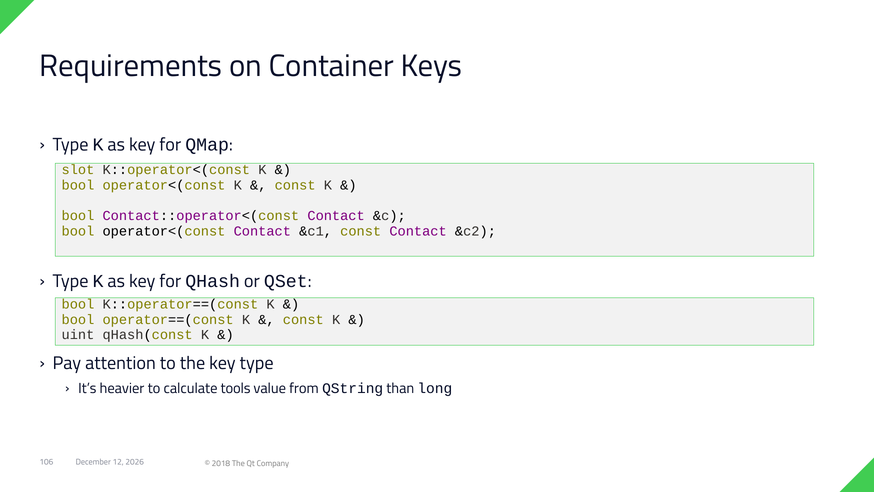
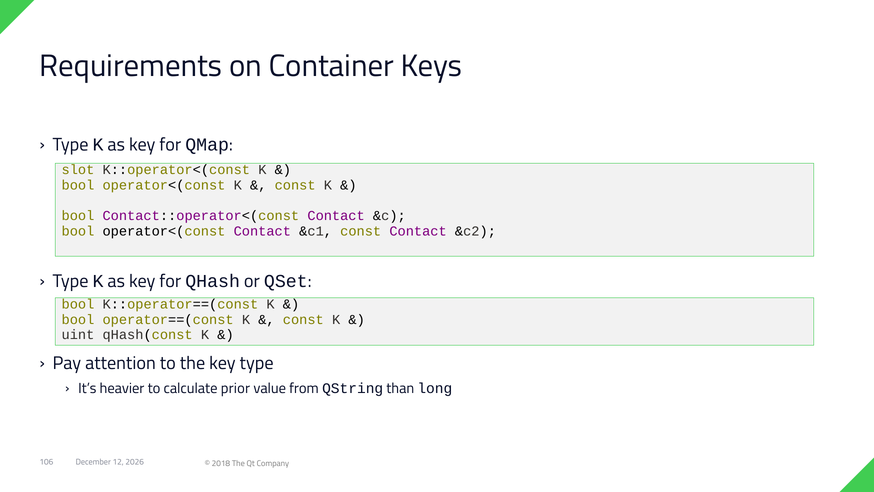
tools: tools -> prior (235, 388)
